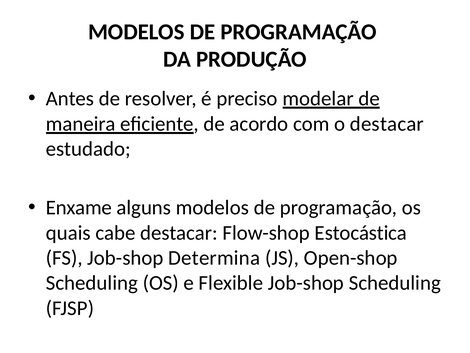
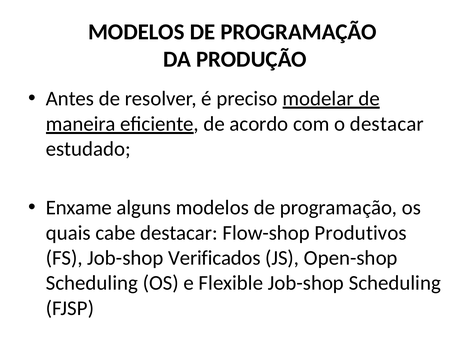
Estocástica: Estocástica -> Produtivos (361, 232)
Determina: Determina -> Verificados (214, 258)
